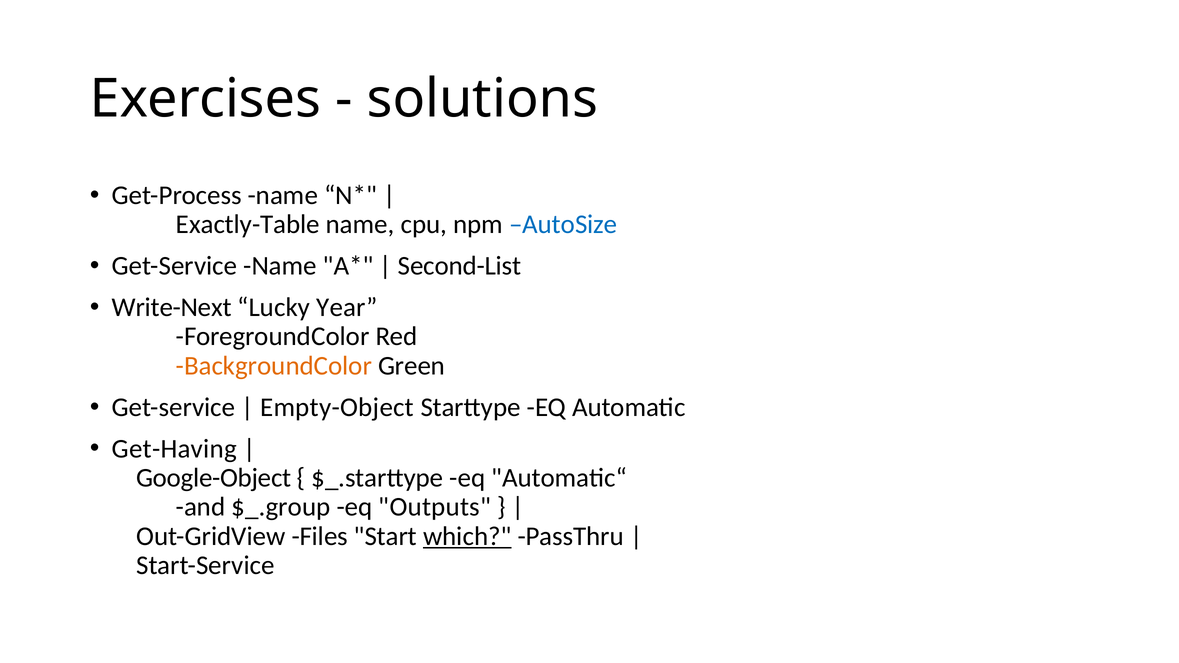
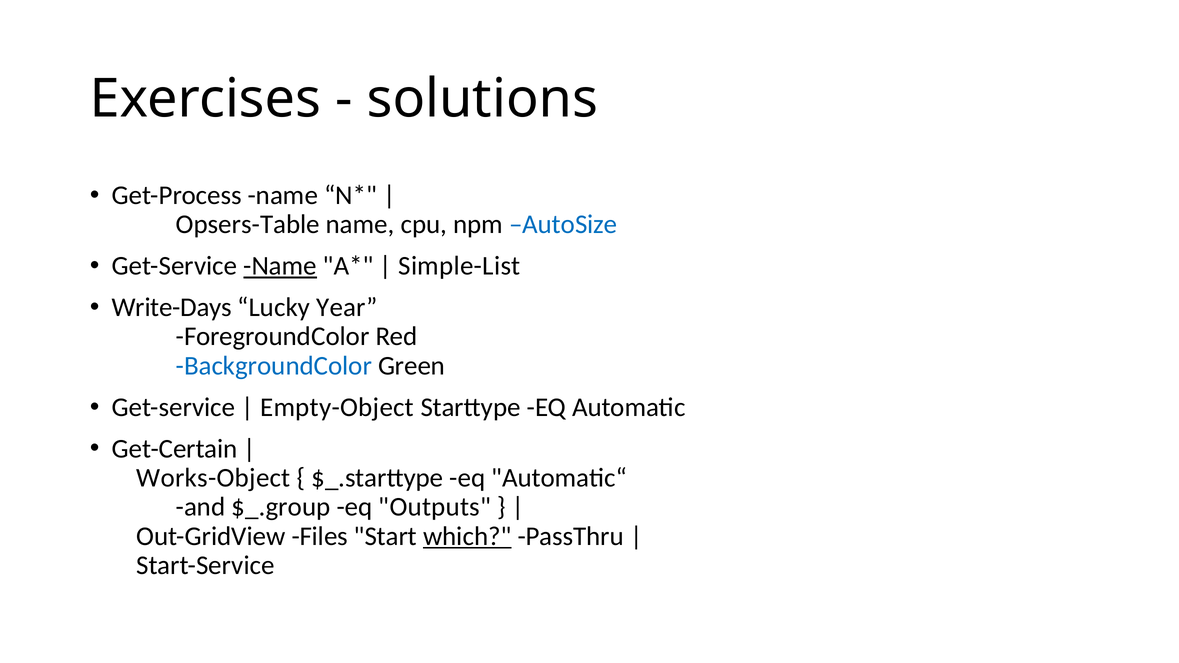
Exactly-Table: Exactly-Table -> Opsers-Table (248, 225)
Name underline: none -> present (280, 266)
Second-List: Second-List -> Simple-List (459, 266)
Write-Next: Write-Next -> Write-Days (172, 307)
BackgroundColor colour: orange -> blue (274, 366)
Get-Having: Get-Having -> Get-Certain (175, 449)
Google-Object: Google-Object -> Works-Object (213, 478)
